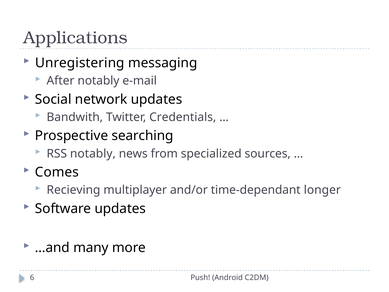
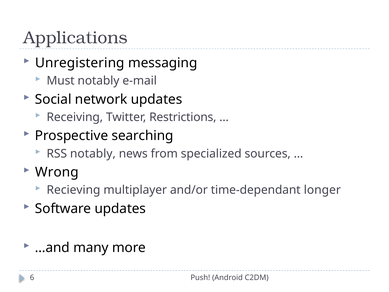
After: After -> Must (61, 81)
Bandwith: Bandwith -> Receiving (75, 117)
Credentials: Credentials -> Restrictions (183, 117)
Comes: Comes -> Wrong (57, 172)
